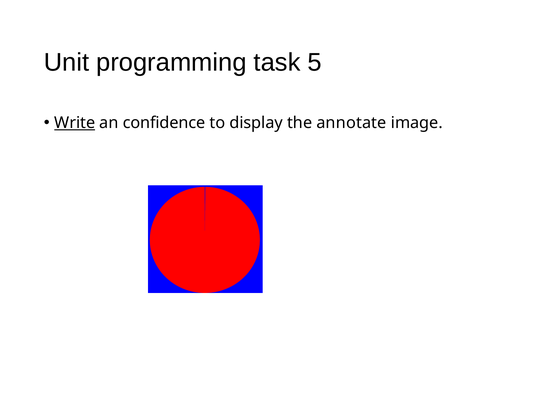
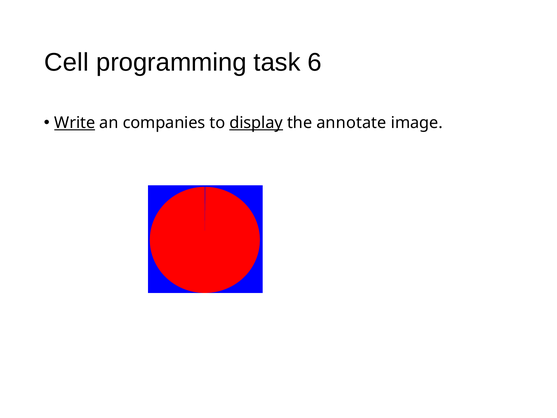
Unit: Unit -> Cell (66, 62)
5: 5 -> 6 (315, 62)
confidence: confidence -> companies (164, 123)
display underline: none -> present (256, 123)
